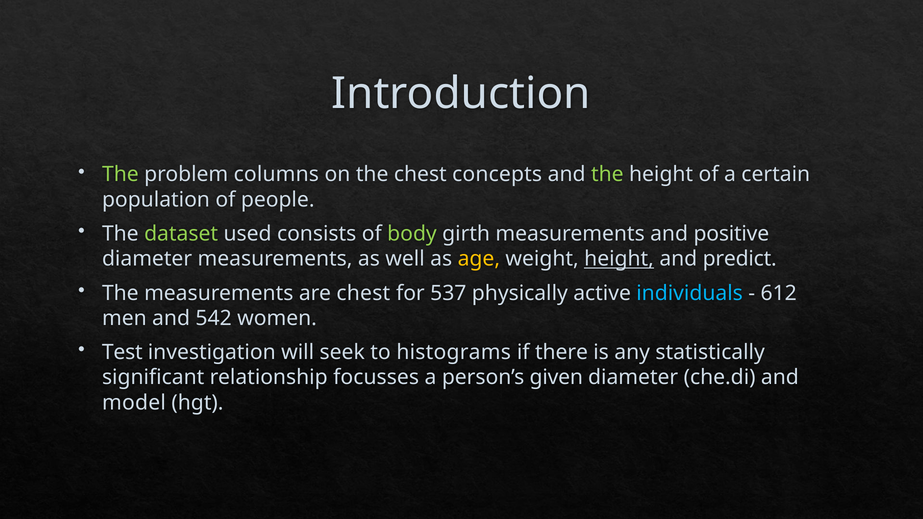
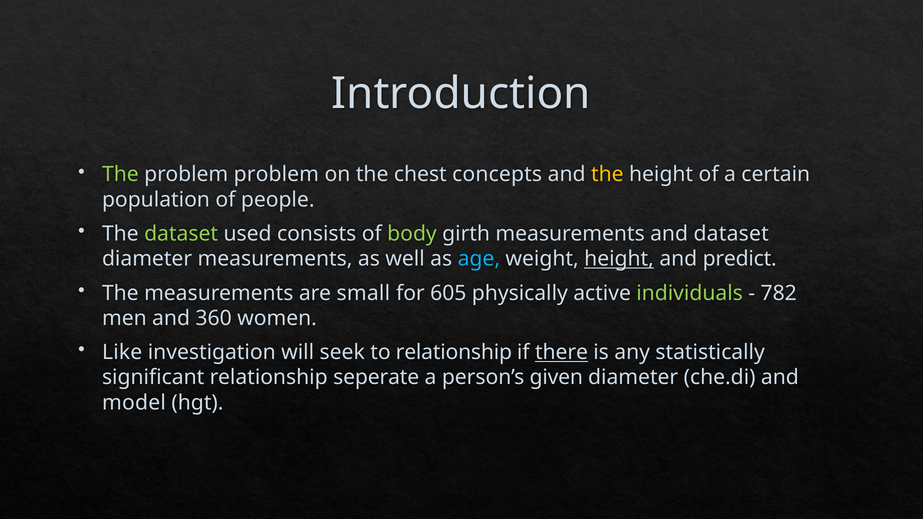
problem columns: columns -> problem (276, 175)
the colour: light green -> yellow (607, 175)
and positive: positive -> dataset (731, 234)
age colour: yellow -> light blue (479, 259)
are chest: chest -> small (363, 293)
537: 537 -> 605 (448, 293)
individuals colour: light blue -> light green (690, 293)
612: 612 -> 782 (779, 293)
542: 542 -> 360 (214, 318)
Test: Test -> Like (122, 353)
to histograms: histograms -> relationship (454, 353)
there underline: none -> present (562, 353)
focusses: focusses -> seperate (376, 378)
